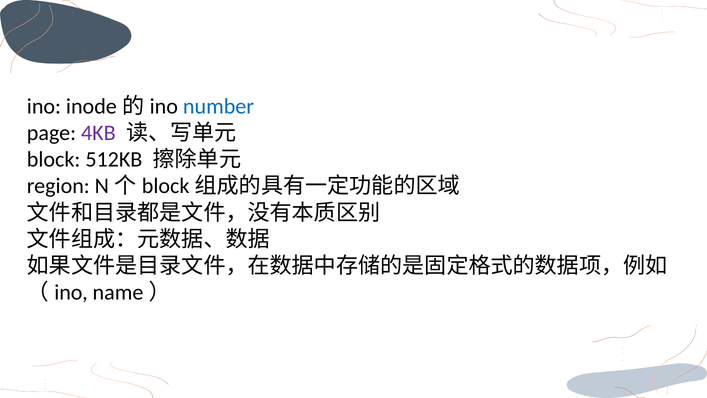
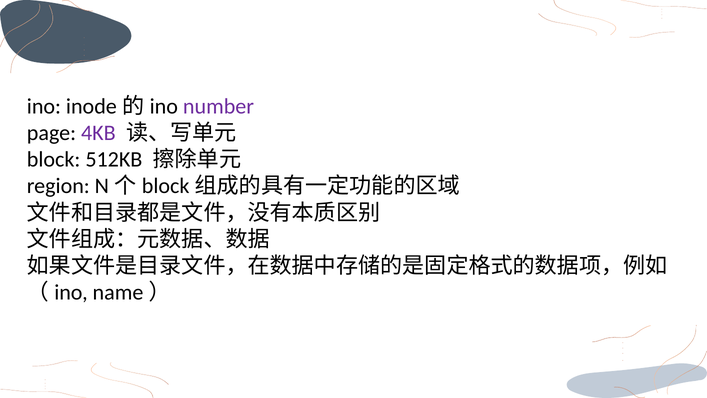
number colour: blue -> purple (218, 107)
